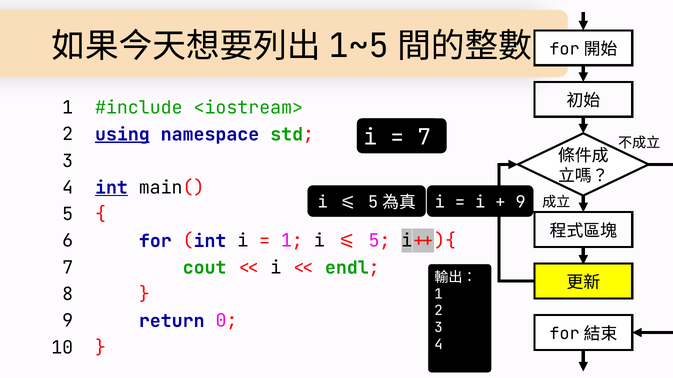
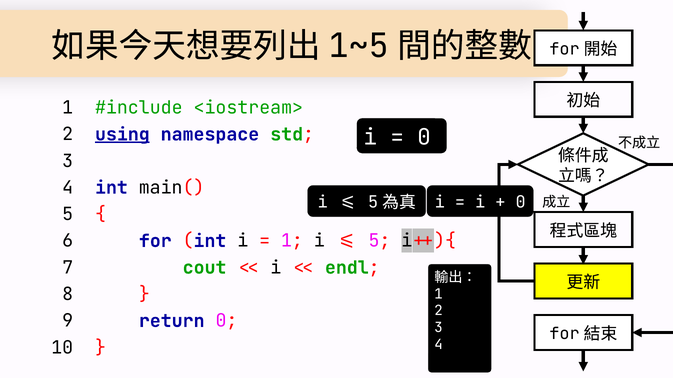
7: 7 -> 0 (424, 138)
int underline: present -> none (111, 188)
9: 9 -> 0 (521, 203)
